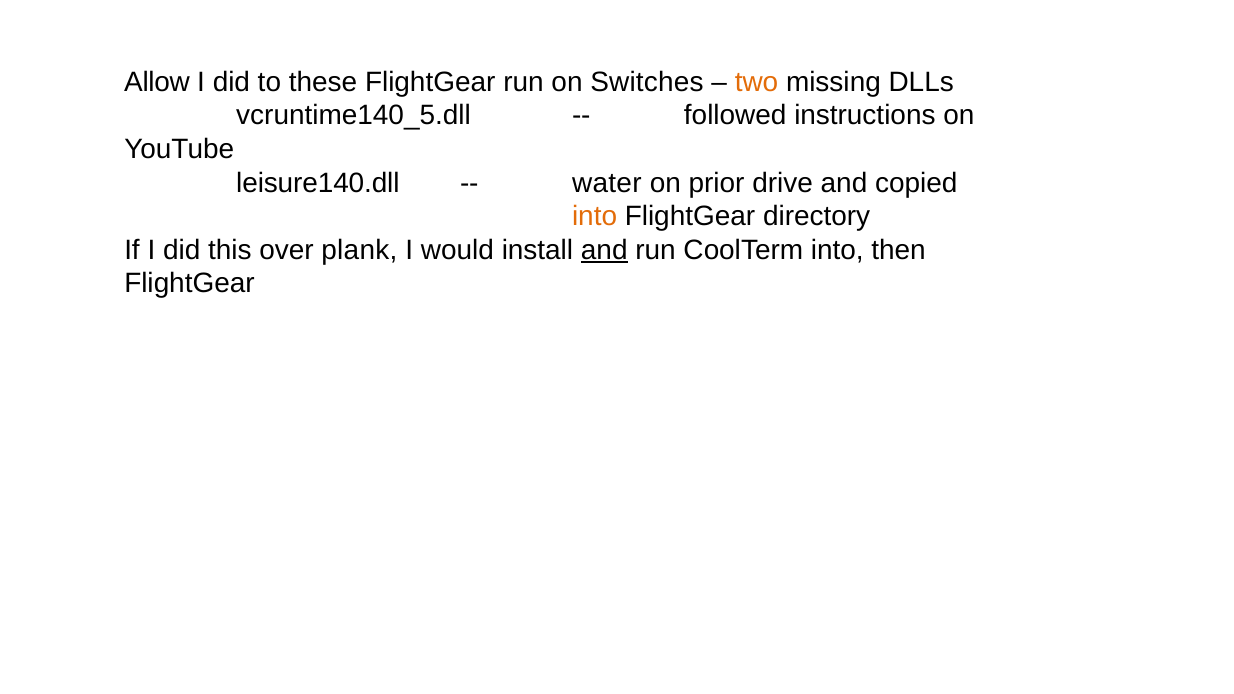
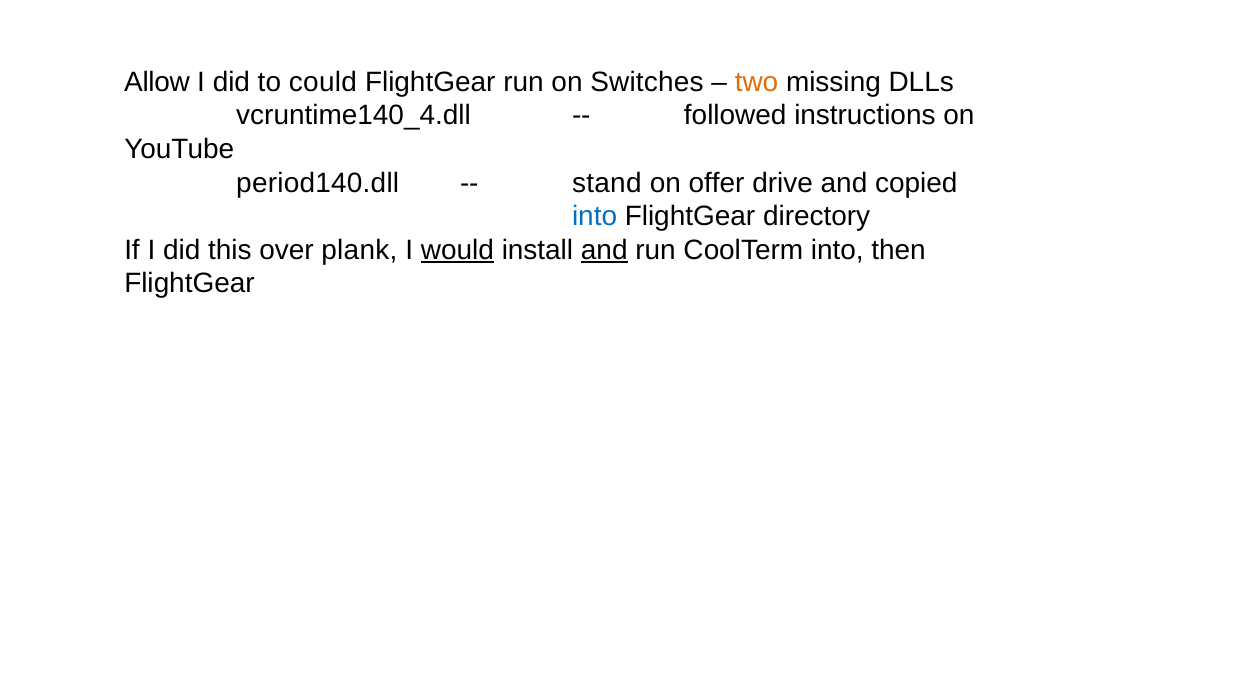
these: these -> could (323, 82)
vcruntime140_5.dll: vcruntime140_5.dll -> vcruntime140_4.dll (354, 116)
leisure140.dll: leisure140.dll -> period140.dll (318, 183)
water: water -> stand (607, 183)
prior: prior -> offer (717, 183)
into colour: orange -> blue (595, 216)
would underline: none -> present (457, 250)
